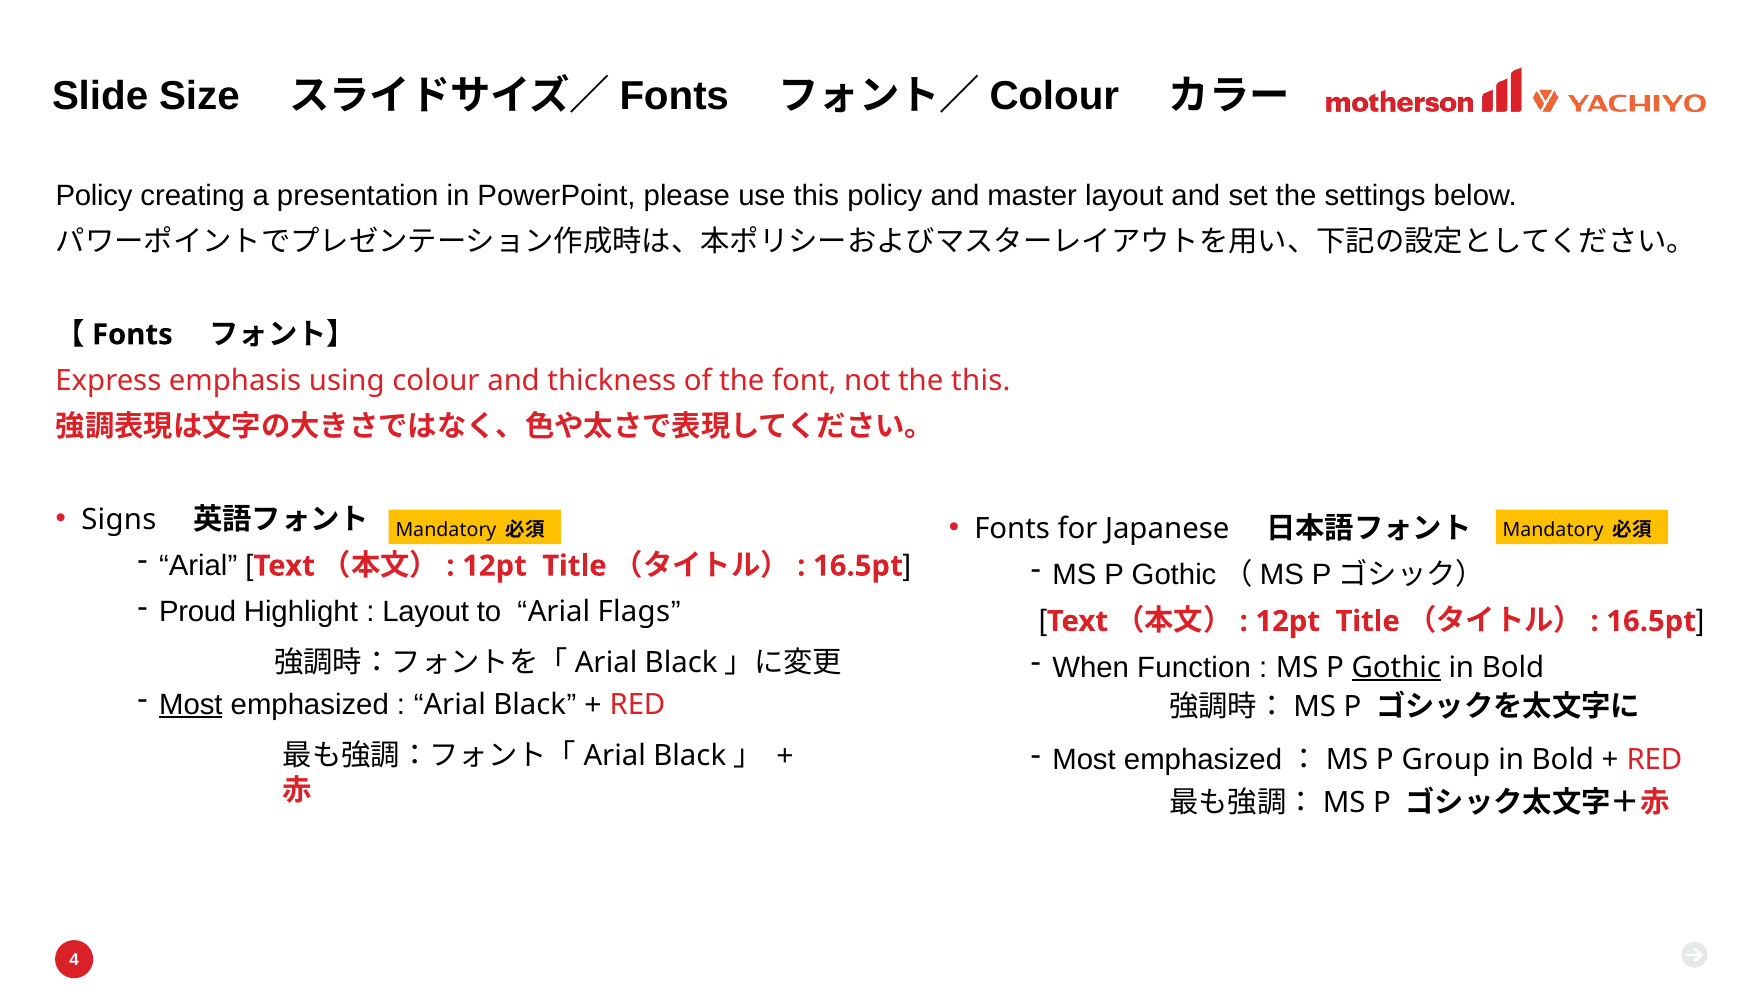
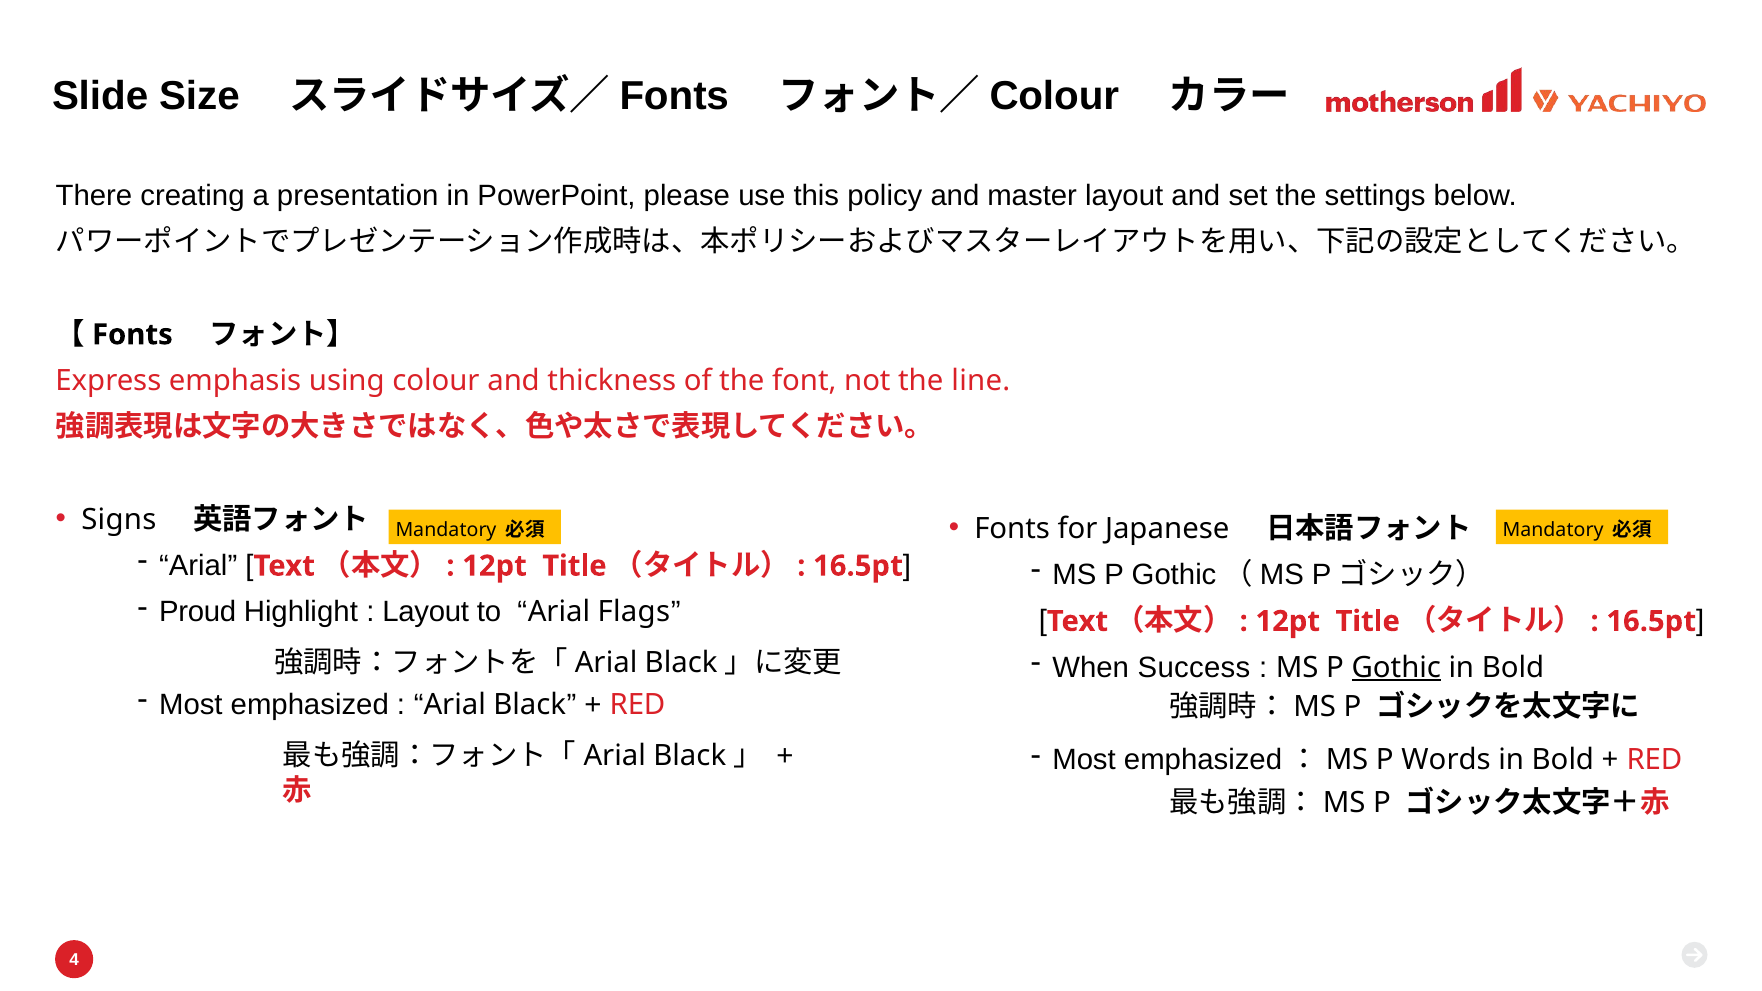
Policy: Policy -> There (94, 196)
the this: this -> line (981, 381)
Function: Function -> Success (1194, 668)
Most underline: present -> none (191, 705)
Group: Group -> Words (1446, 760)
